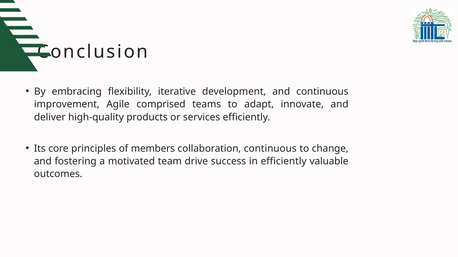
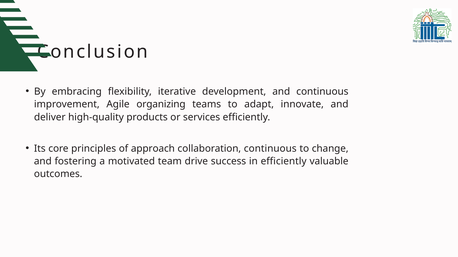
comprised: comprised -> organizing (161, 105)
members: members -> approach (153, 149)
